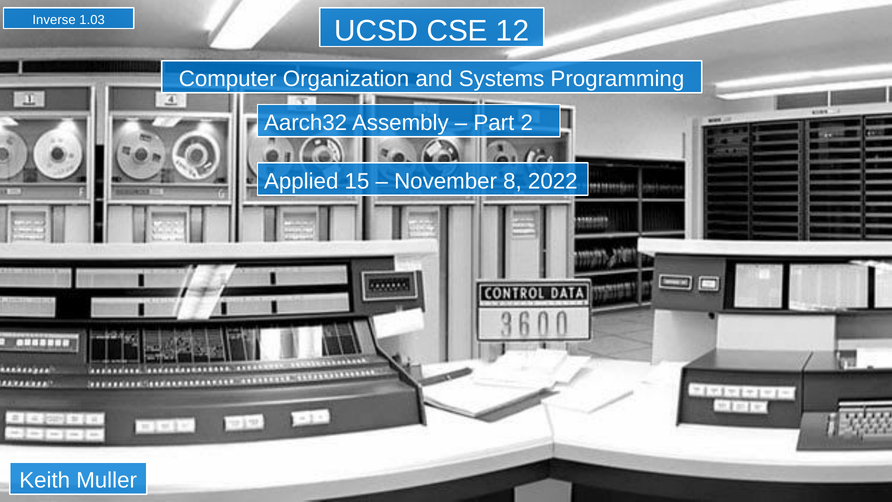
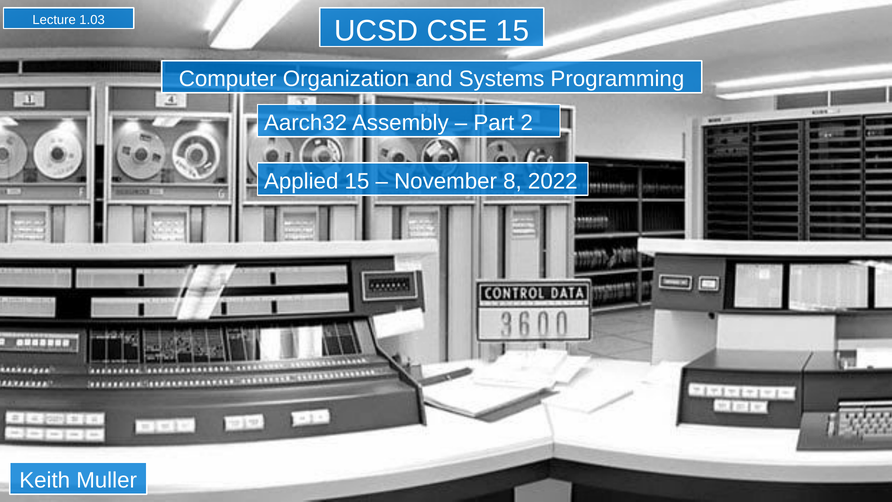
Inverse: Inverse -> Lecture (54, 20)
CSE 12: 12 -> 15 (512, 31)
